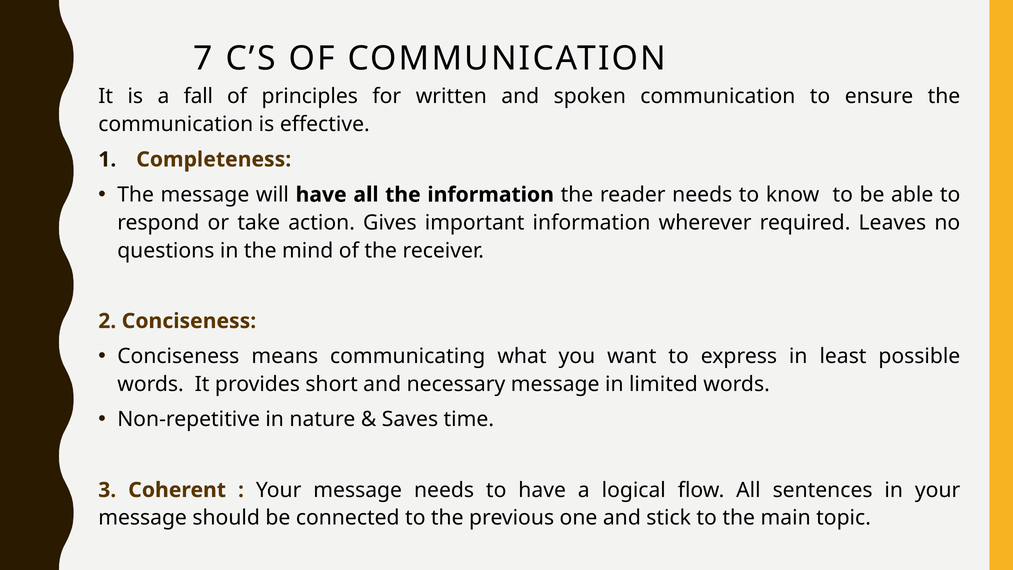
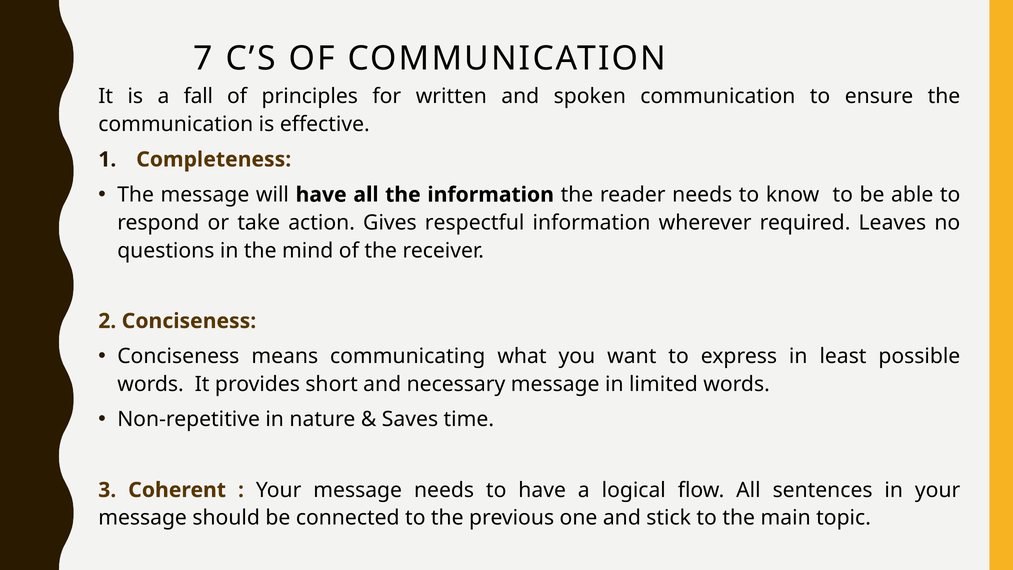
important: important -> respectful (475, 223)
